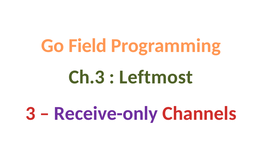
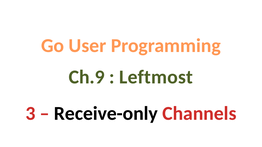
Field: Field -> User (87, 46)
Ch.3: Ch.3 -> Ch.9 (87, 77)
Receive-only colour: purple -> black (106, 114)
